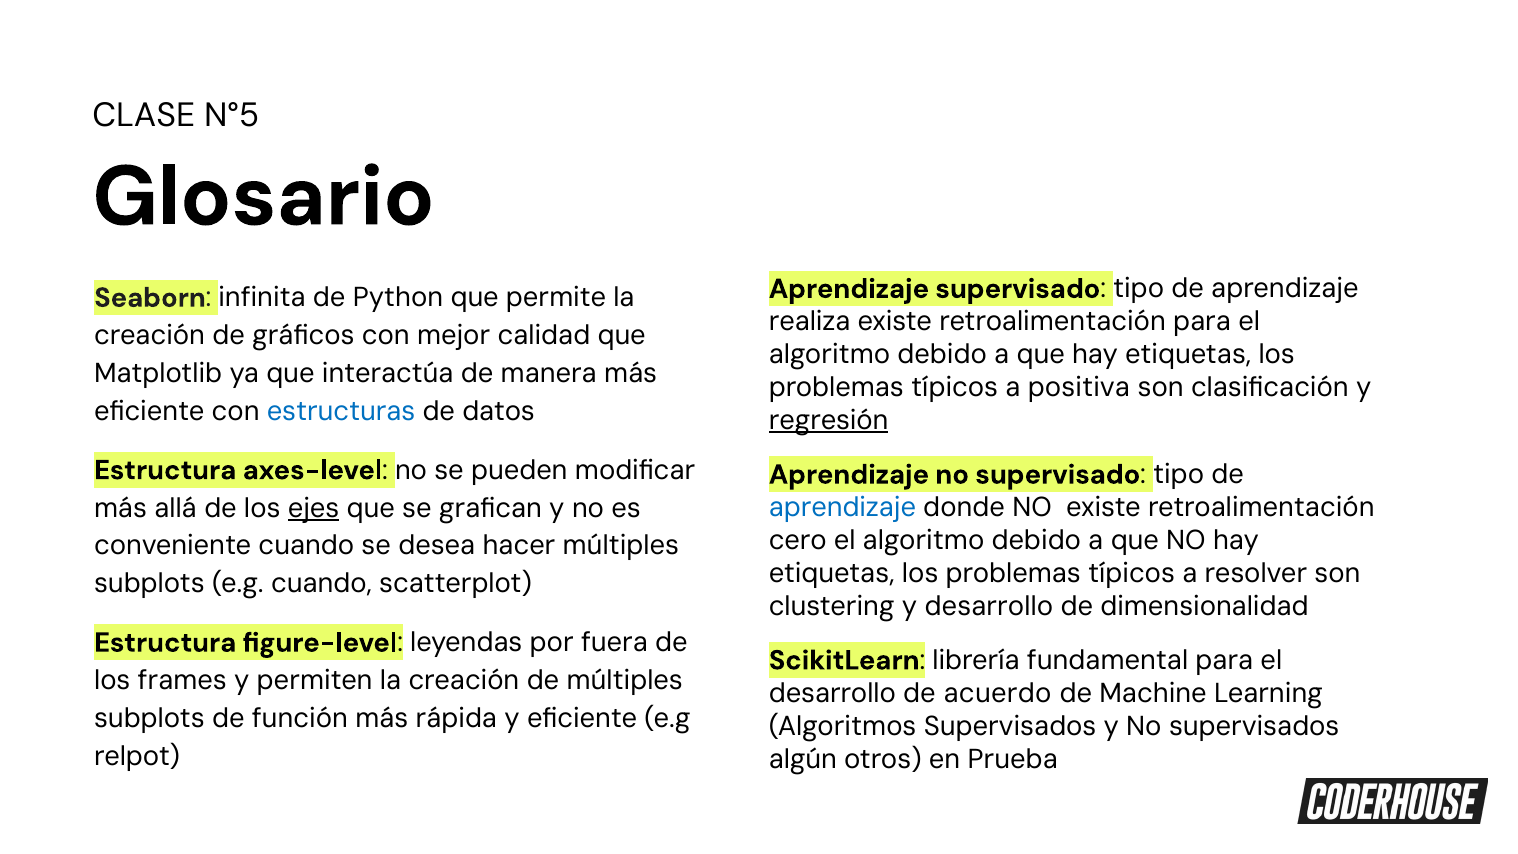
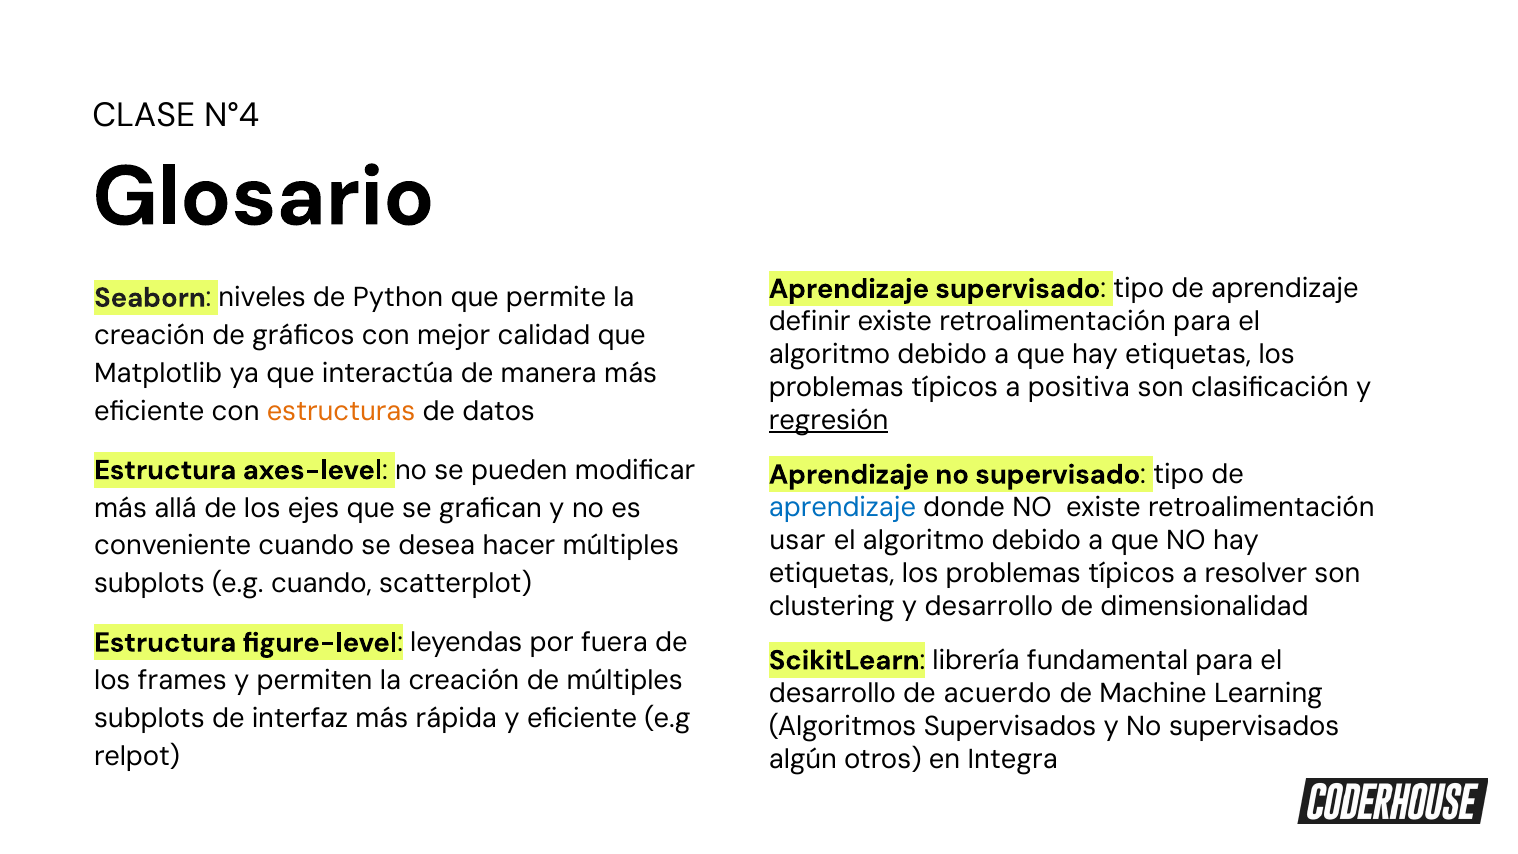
N°5: N°5 -> N°4 (232, 116)
infinita: infinita -> niveles (262, 298)
realiza: realiza -> definir (810, 322)
estructuras colour: blue -> orange (341, 411)
ejes underline: present -> none (314, 508)
cero: cero -> usar (797, 540)
función: función -> interfaz (300, 718)
Prueba: Prueba -> Integra (1013, 759)
